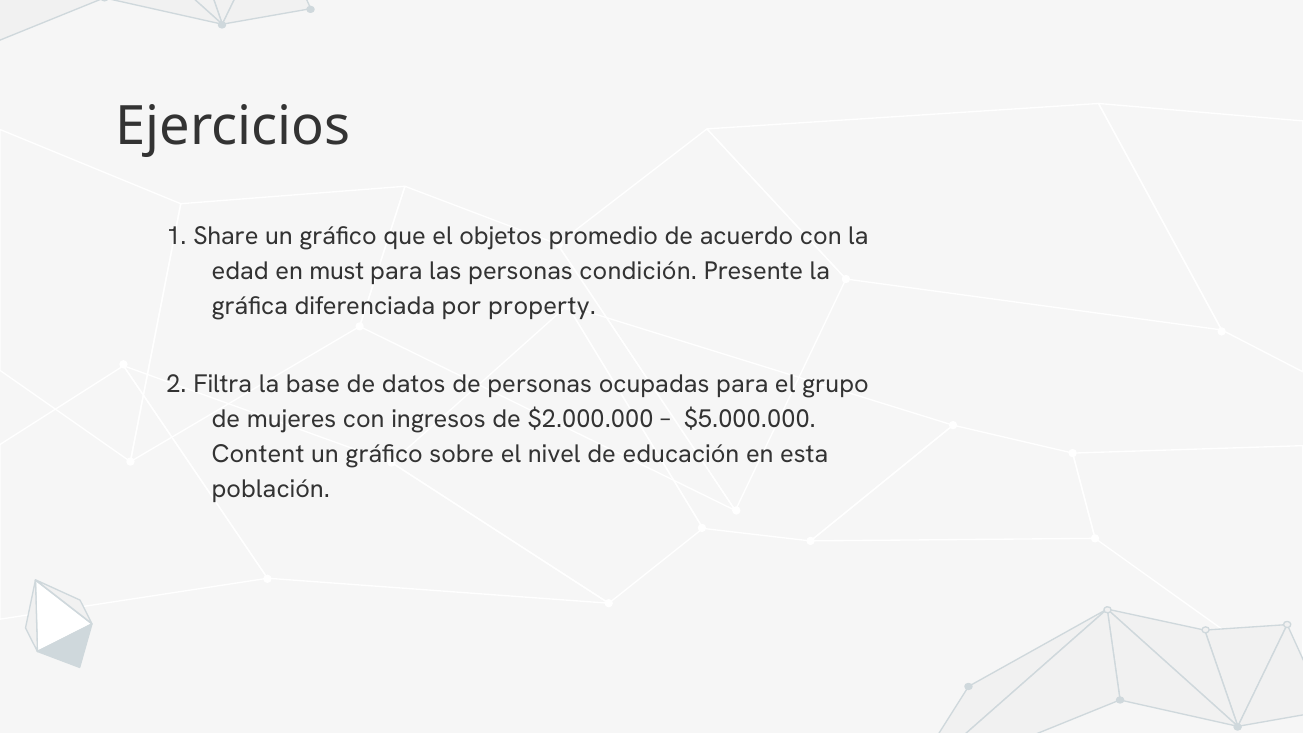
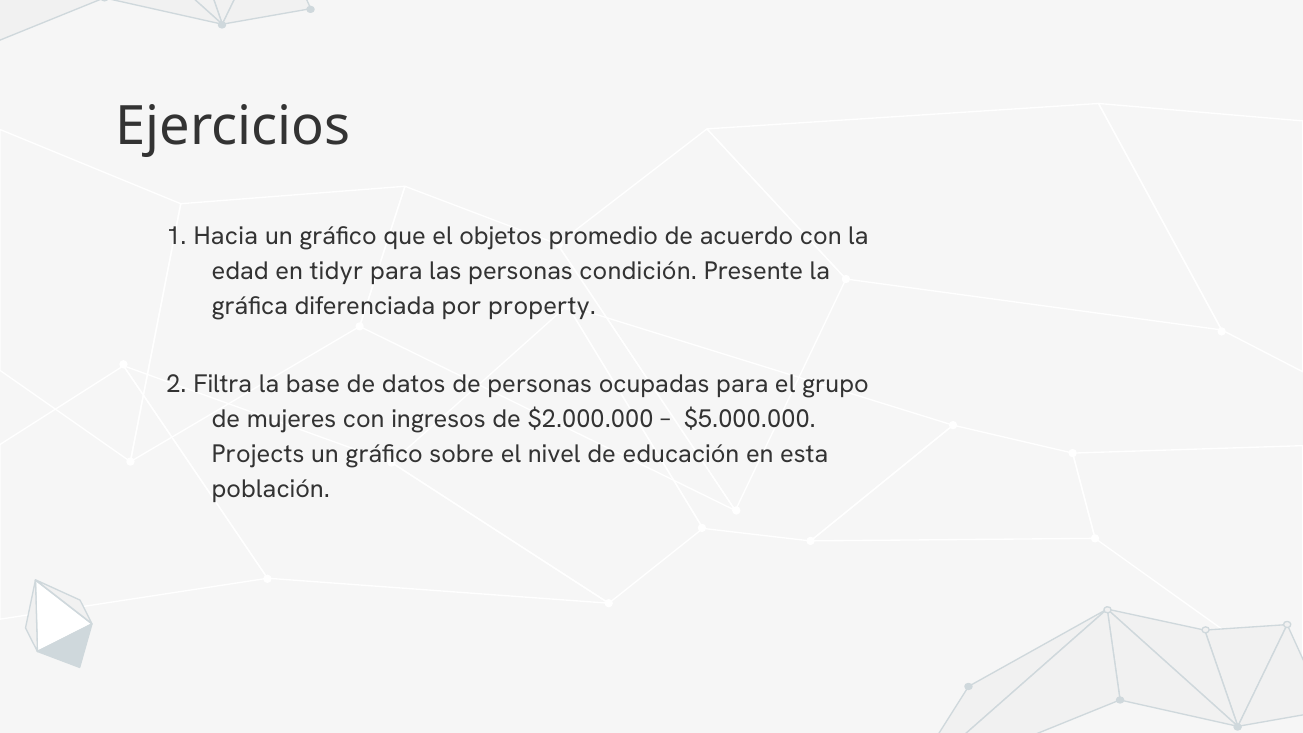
Share: Share -> Hacia (226, 236)
must: must -> tidyr (336, 271)
Content: Content -> Projects (258, 454)
